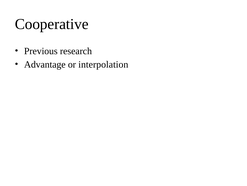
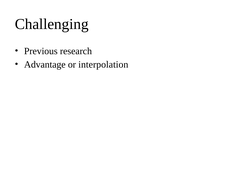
Cooperative: Cooperative -> Challenging (52, 24)
